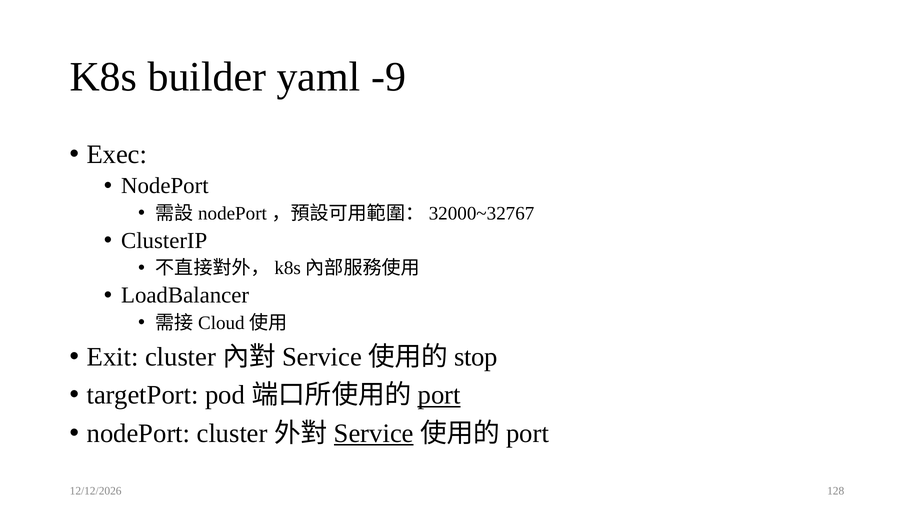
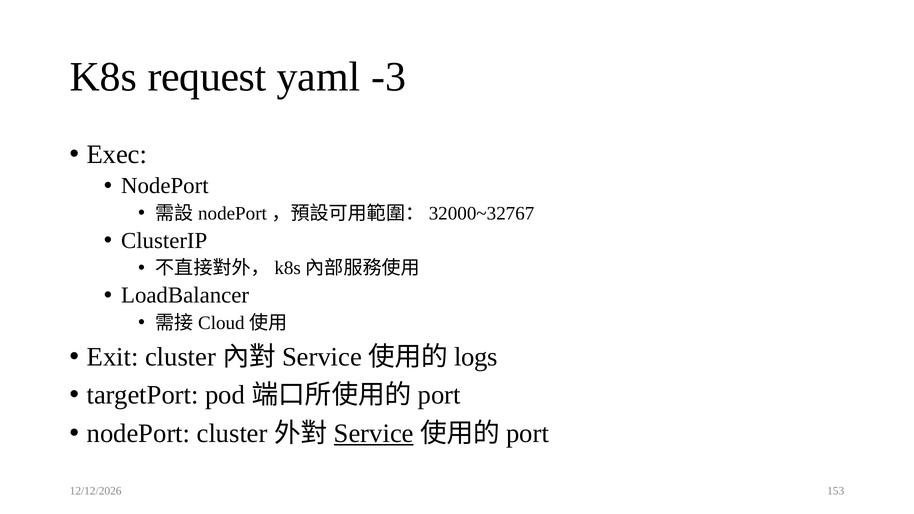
builder: builder -> request (207, 77)
-9: -9 -> -3 (388, 77)
stop: stop -> logs (476, 357)
port underline: present -> none (439, 395)
128: 128 -> 153 (836, 491)
